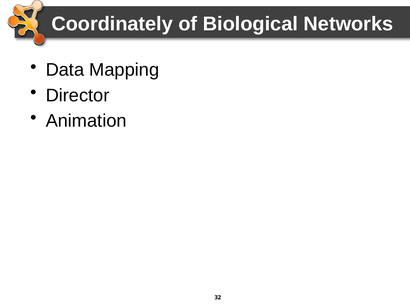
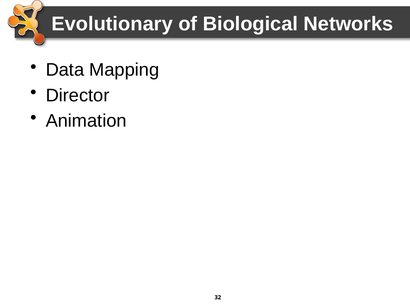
Coordinately: Coordinately -> Evolutionary (112, 24)
